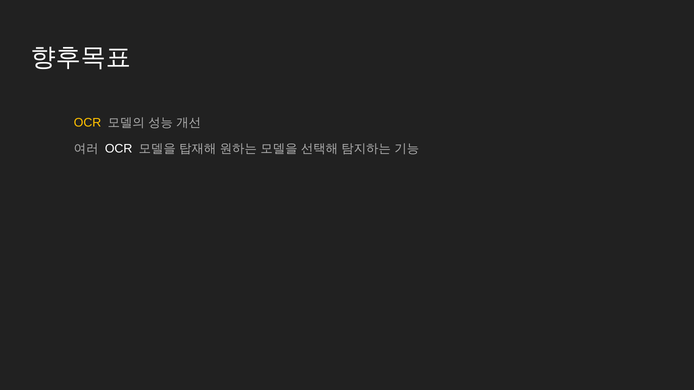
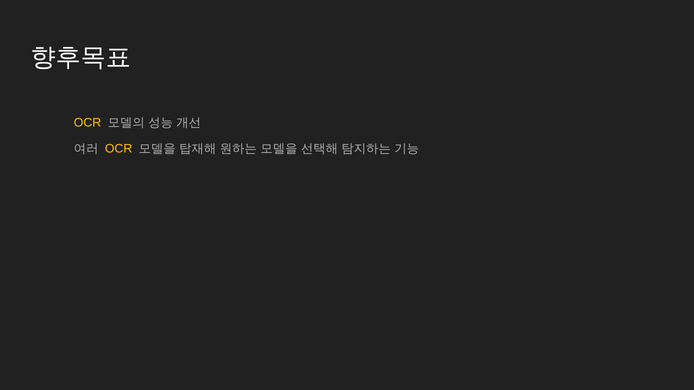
OCR colour: white -> yellow (119, 149)
